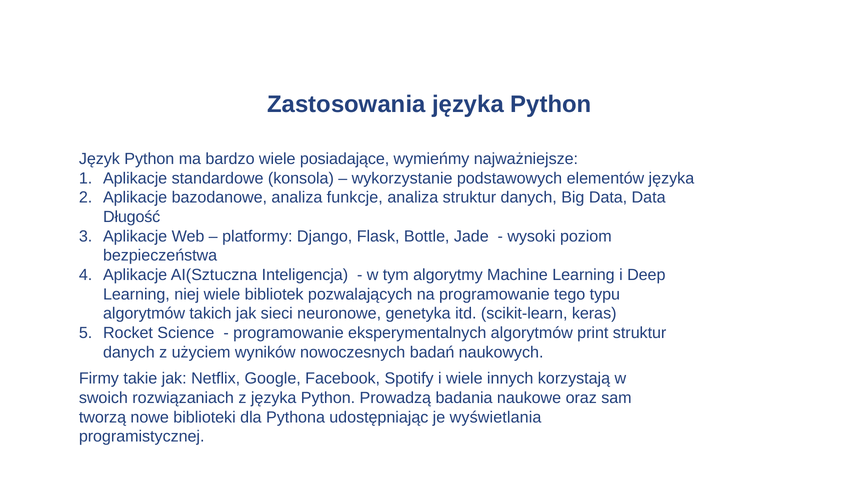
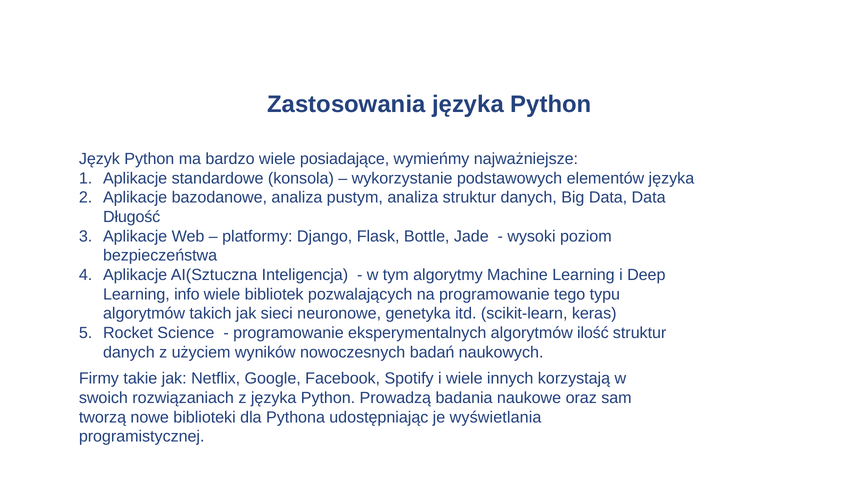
funkcje: funkcje -> pustym (355, 197)
niej: niej -> info (187, 294)
print: print -> ilość (593, 333)
